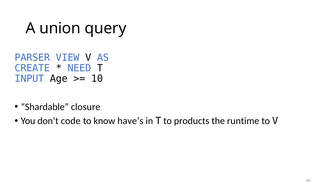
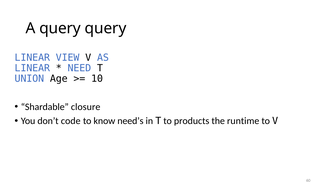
A union: union -> query (60, 28)
PARSER: PARSER -> LINEAR (32, 58)
CREATE: CREATE -> LINEAR (32, 68)
INPUT: INPUT -> UNION (29, 79)
have’s: have’s -> need’s (130, 121)
